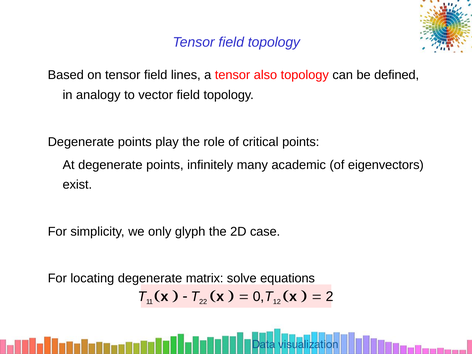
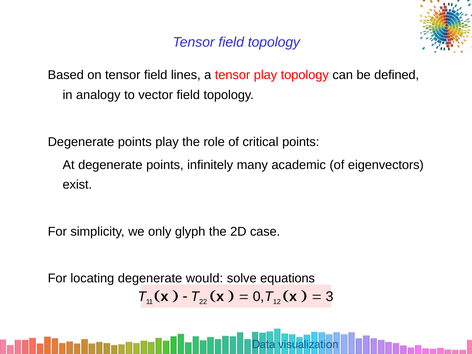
tensor also: also -> play (265, 75)
matrix: matrix -> would (205, 278)
2: 2 -> 3 (330, 297)
